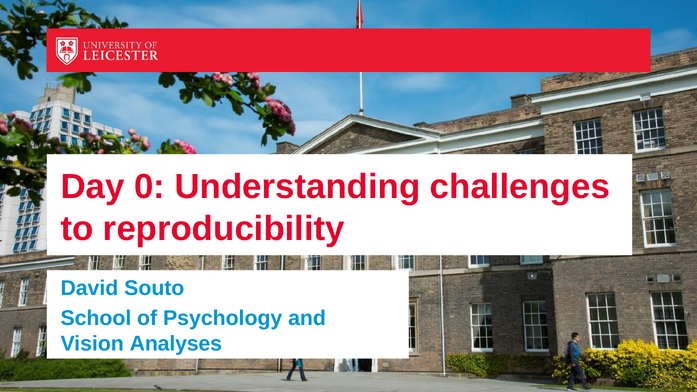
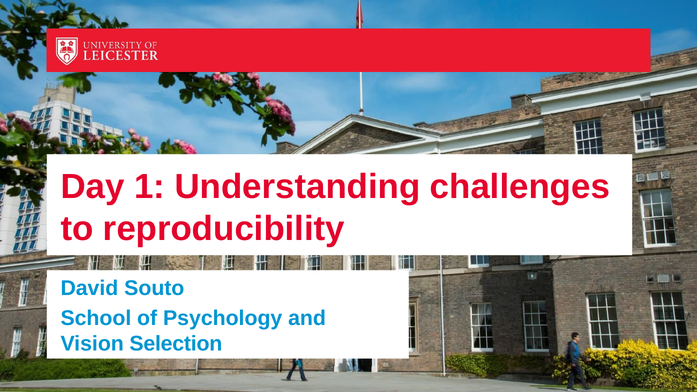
0: 0 -> 1 (150, 187)
Analyses: Analyses -> Selection (176, 344)
